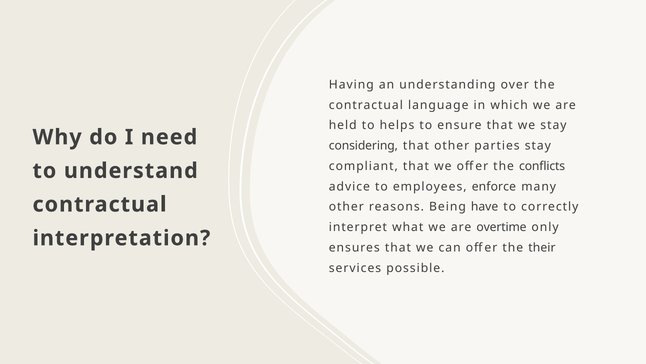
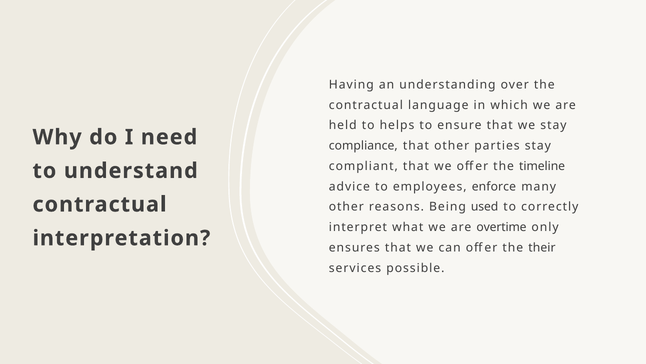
considering: considering -> compliance (363, 146)
conflicts: conflicts -> timeline (542, 166)
have: have -> used (485, 207)
